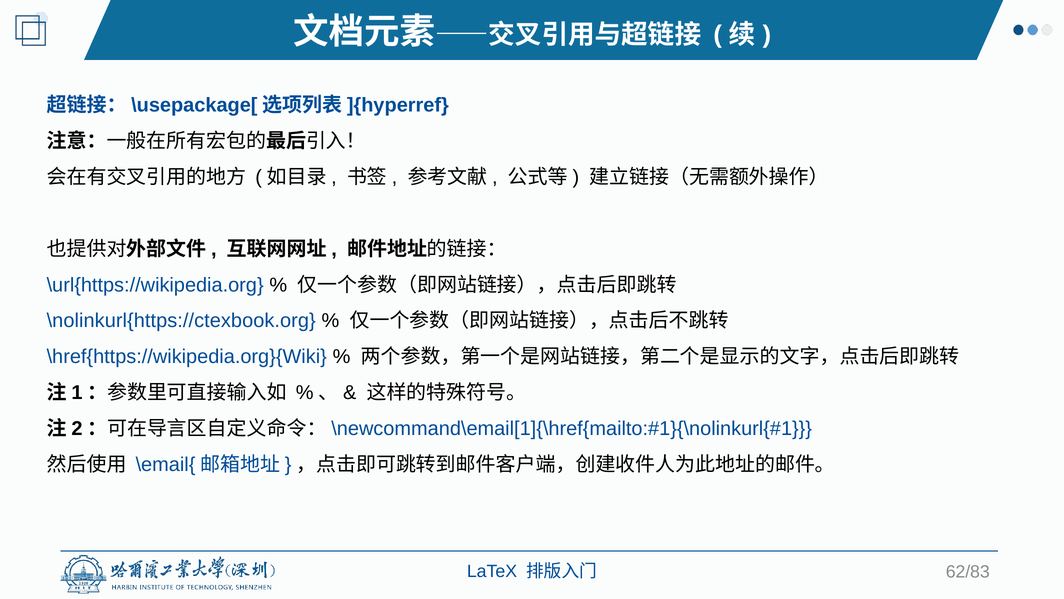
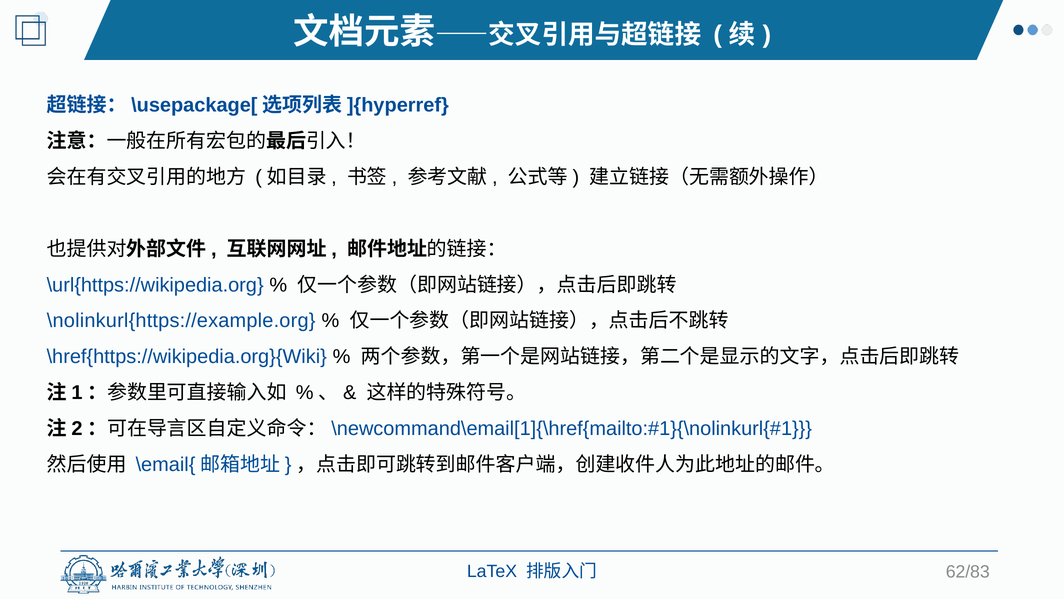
\nolinkurl{https://ctexbook.org: \nolinkurl{https://ctexbook.org -> \nolinkurl{https://example.org (181, 321)
